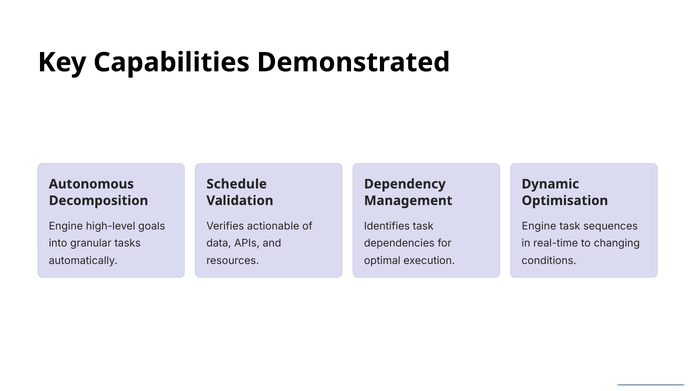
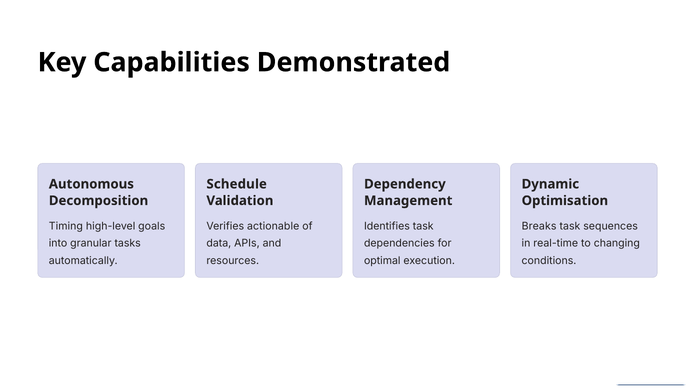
Engine: Engine -> Timing (66, 226)
Engine: Engine -> Breaks (539, 226)
